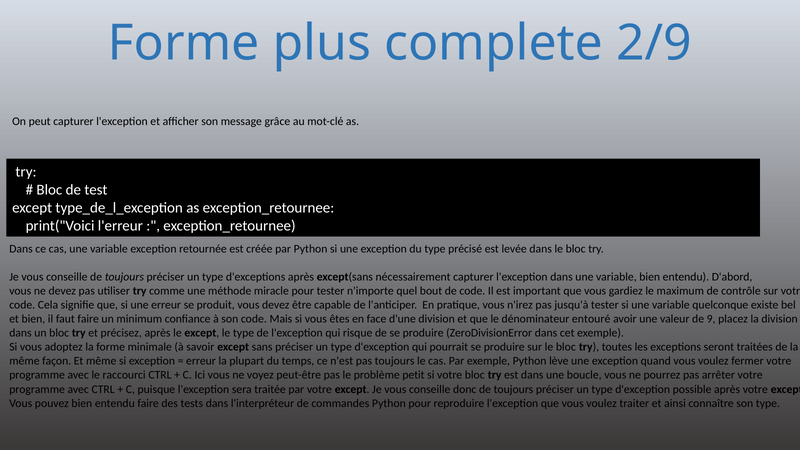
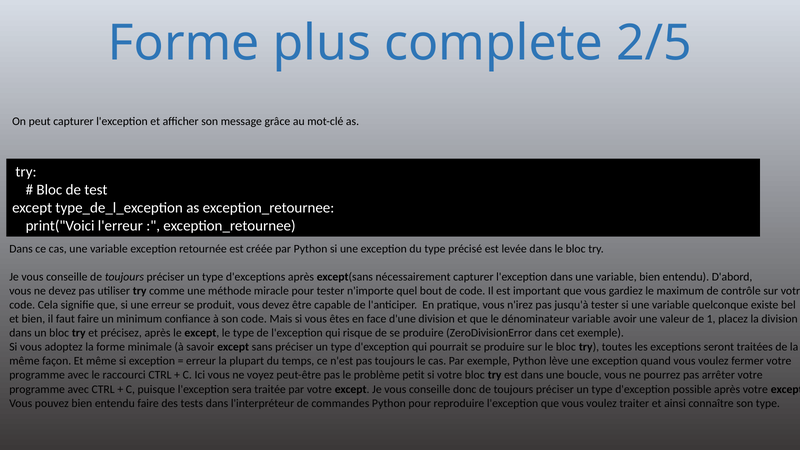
2/9: 2/9 -> 2/5 (654, 43)
dénominateur entouré: entouré -> variable (591, 319)
9: 9 -> 1 (711, 319)
